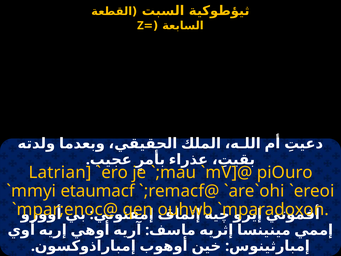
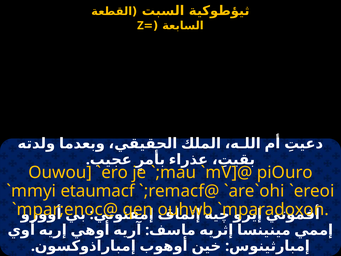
Latrian: Latrian -> Ouwou (60, 172)
